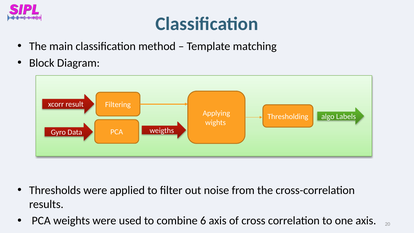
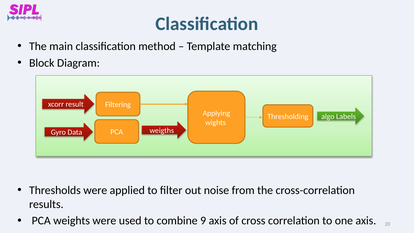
6: 6 -> 9 (203, 221)
